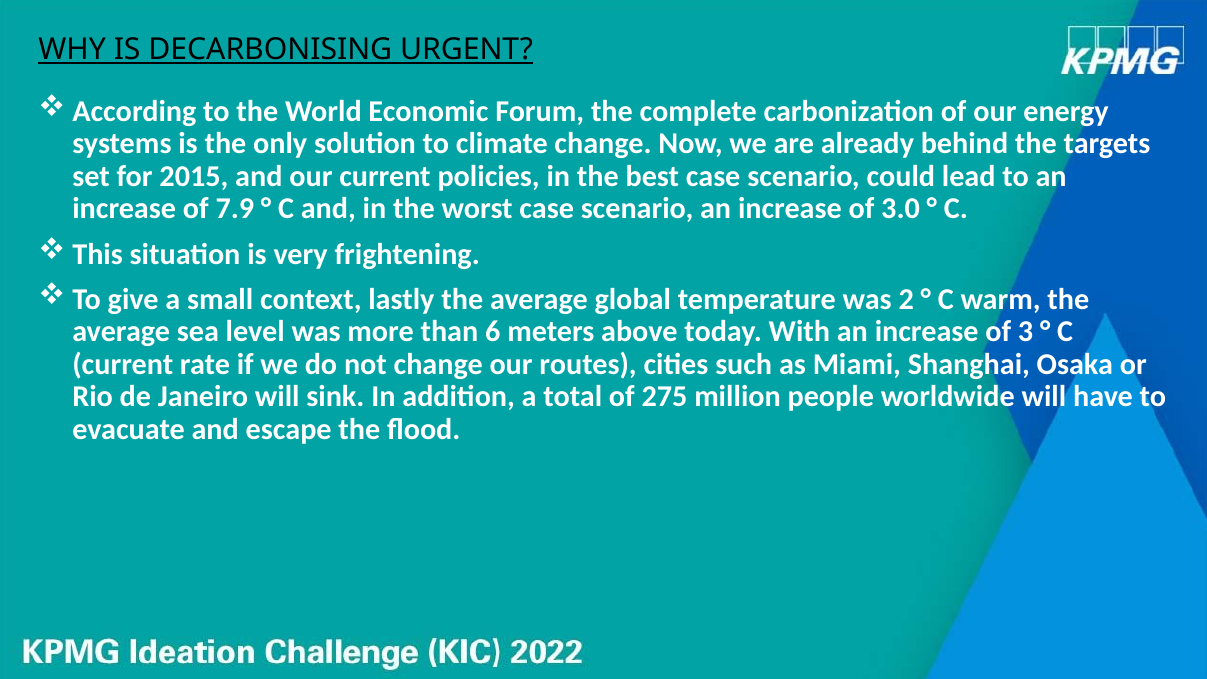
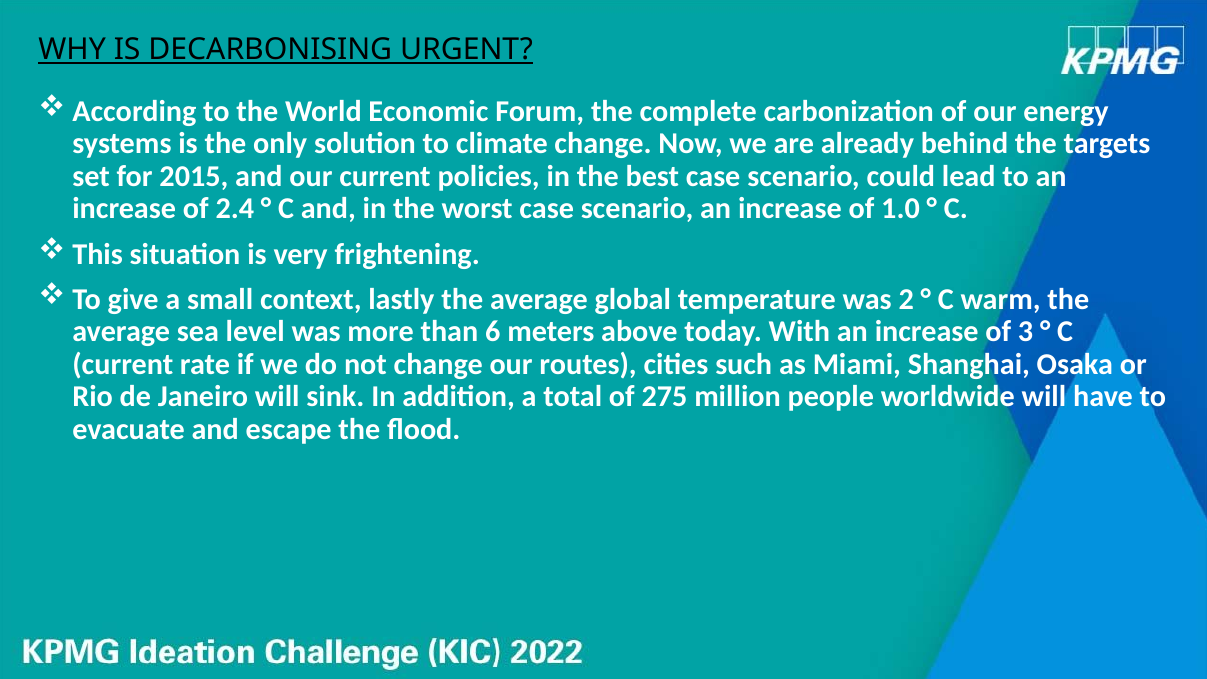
7.9: 7.9 -> 2.4 (235, 209)
3.0: 3.0 -> 1.0 (901, 209)
